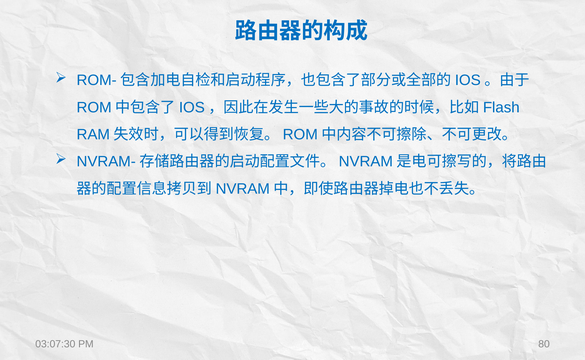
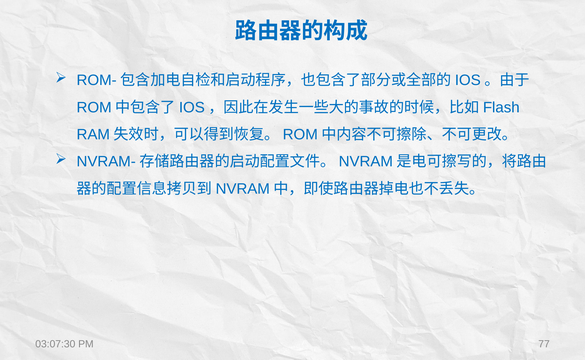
80: 80 -> 77 (544, 344)
